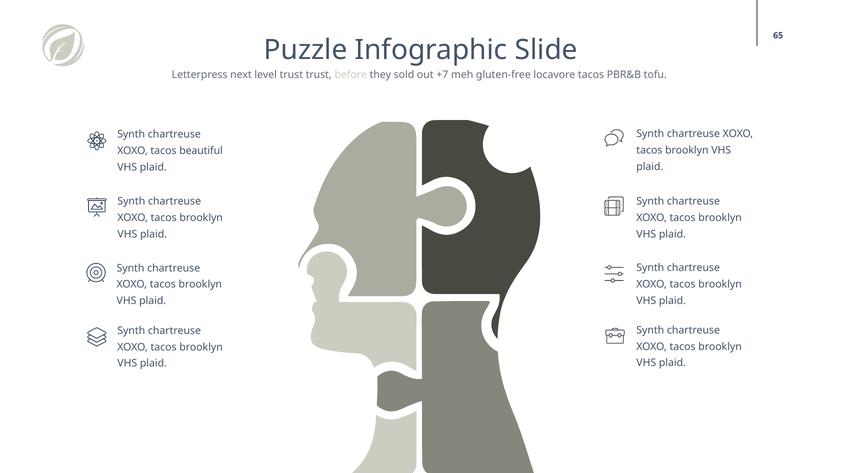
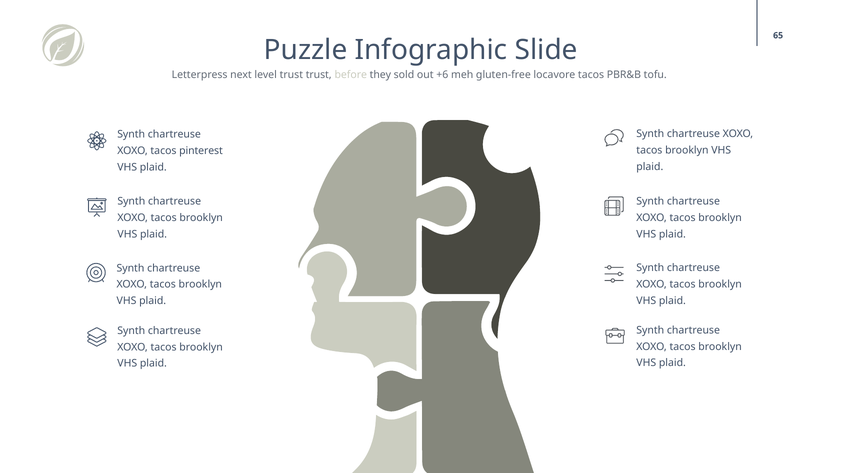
+7: +7 -> +6 (442, 75)
beautiful: beautiful -> pinterest (201, 151)
